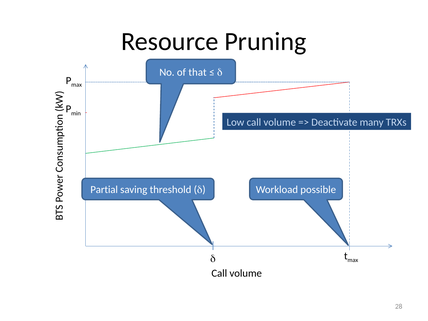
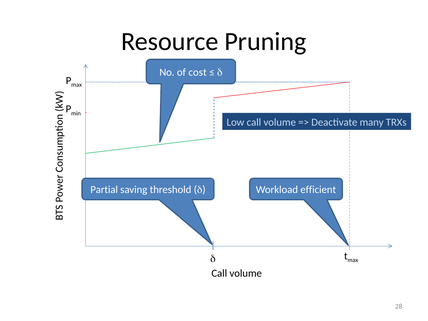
that: that -> cost (198, 72)
possible: possible -> efficient (318, 190)
